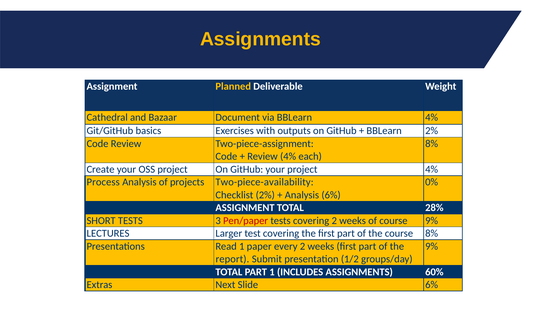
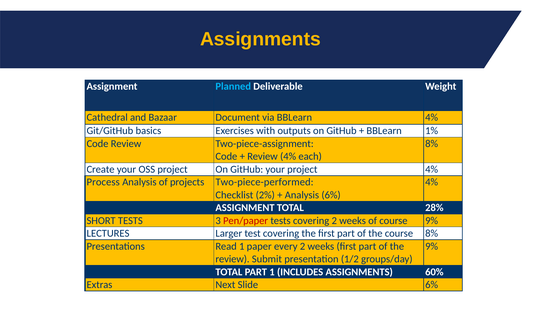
Planned colour: yellow -> light blue (233, 86)
BBLearn 2%: 2% -> 1% (432, 131)
Two-piece-availability: Two-piece-availability -> Two-piece-performed (265, 182)
0%: 0% -> 4% (432, 182)
report: report -> review (233, 259)
